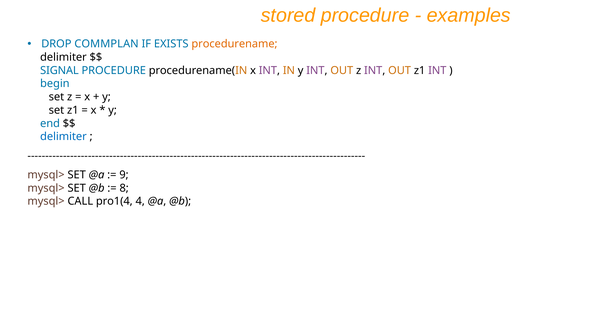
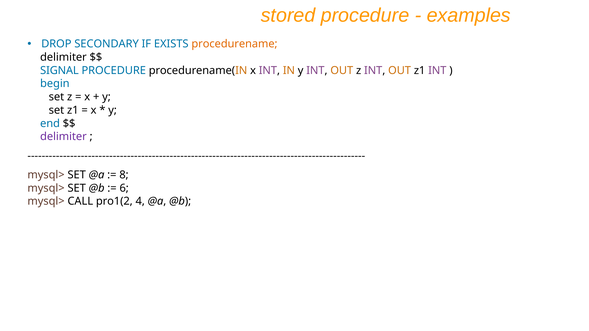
COMMPLAN: COMMPLAN -> SECONDARY (107, 44)
delimiter colour: blue -> purple (63, 137)
9: 9 -> 8 (124, 175)
8: 8 -> 6 (124, 188)
pro1(4: pro1(4 -> pro1(2 (114, 202)
